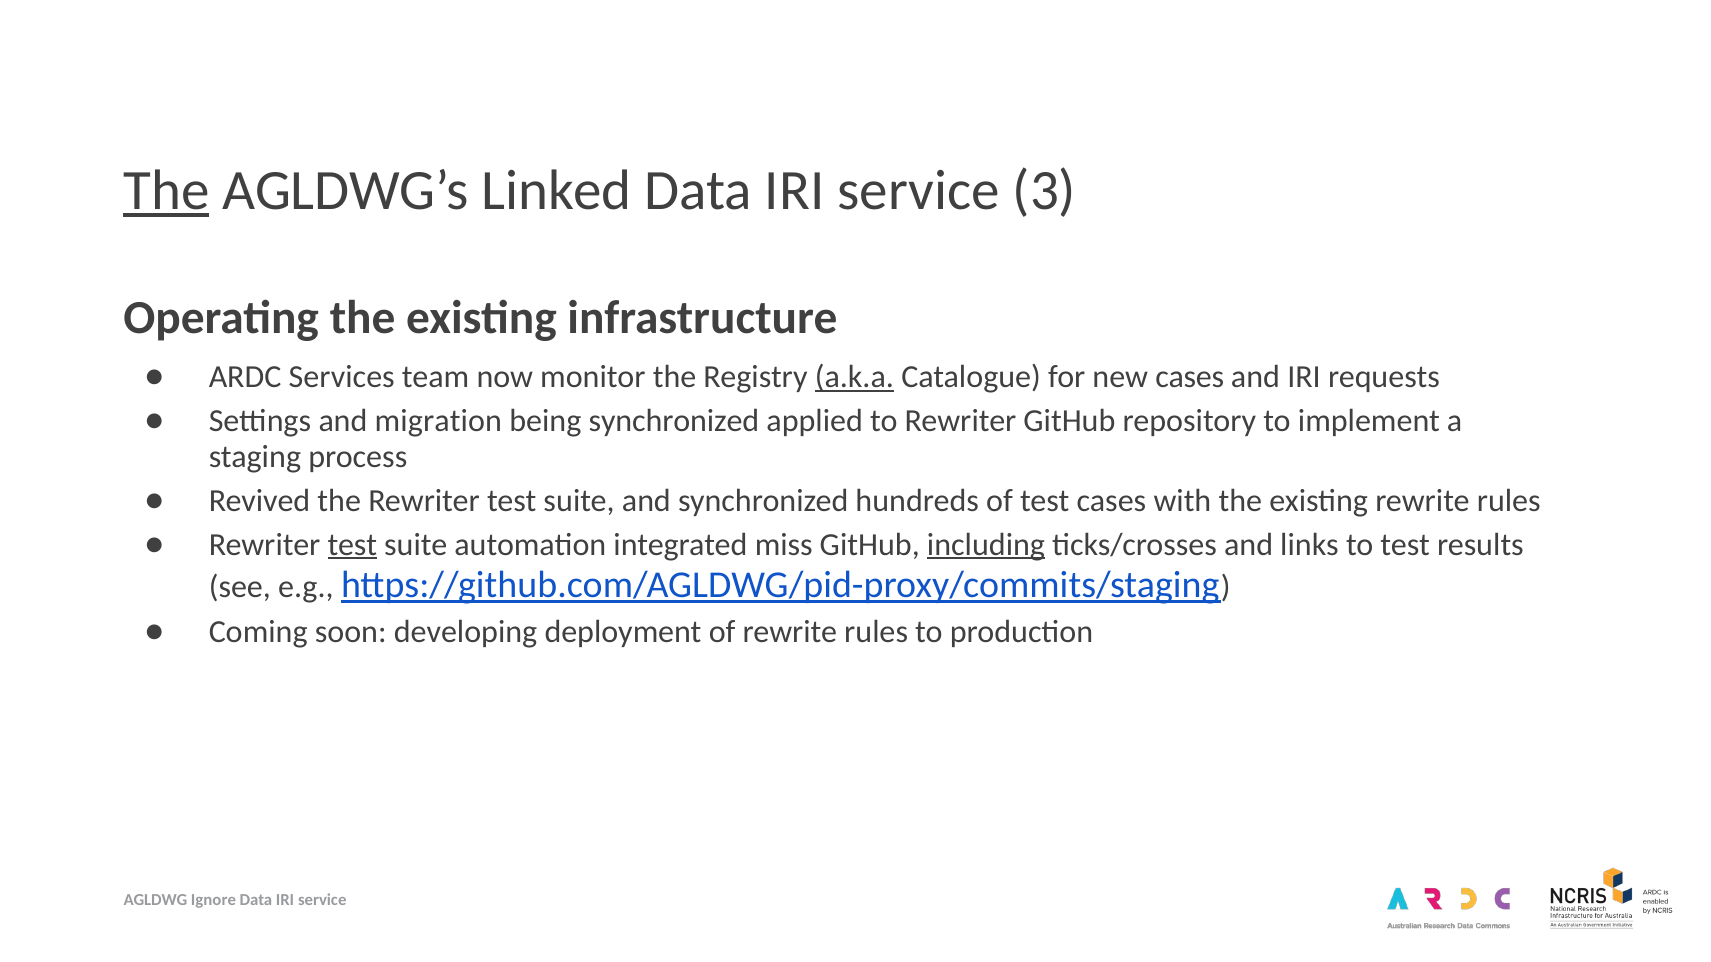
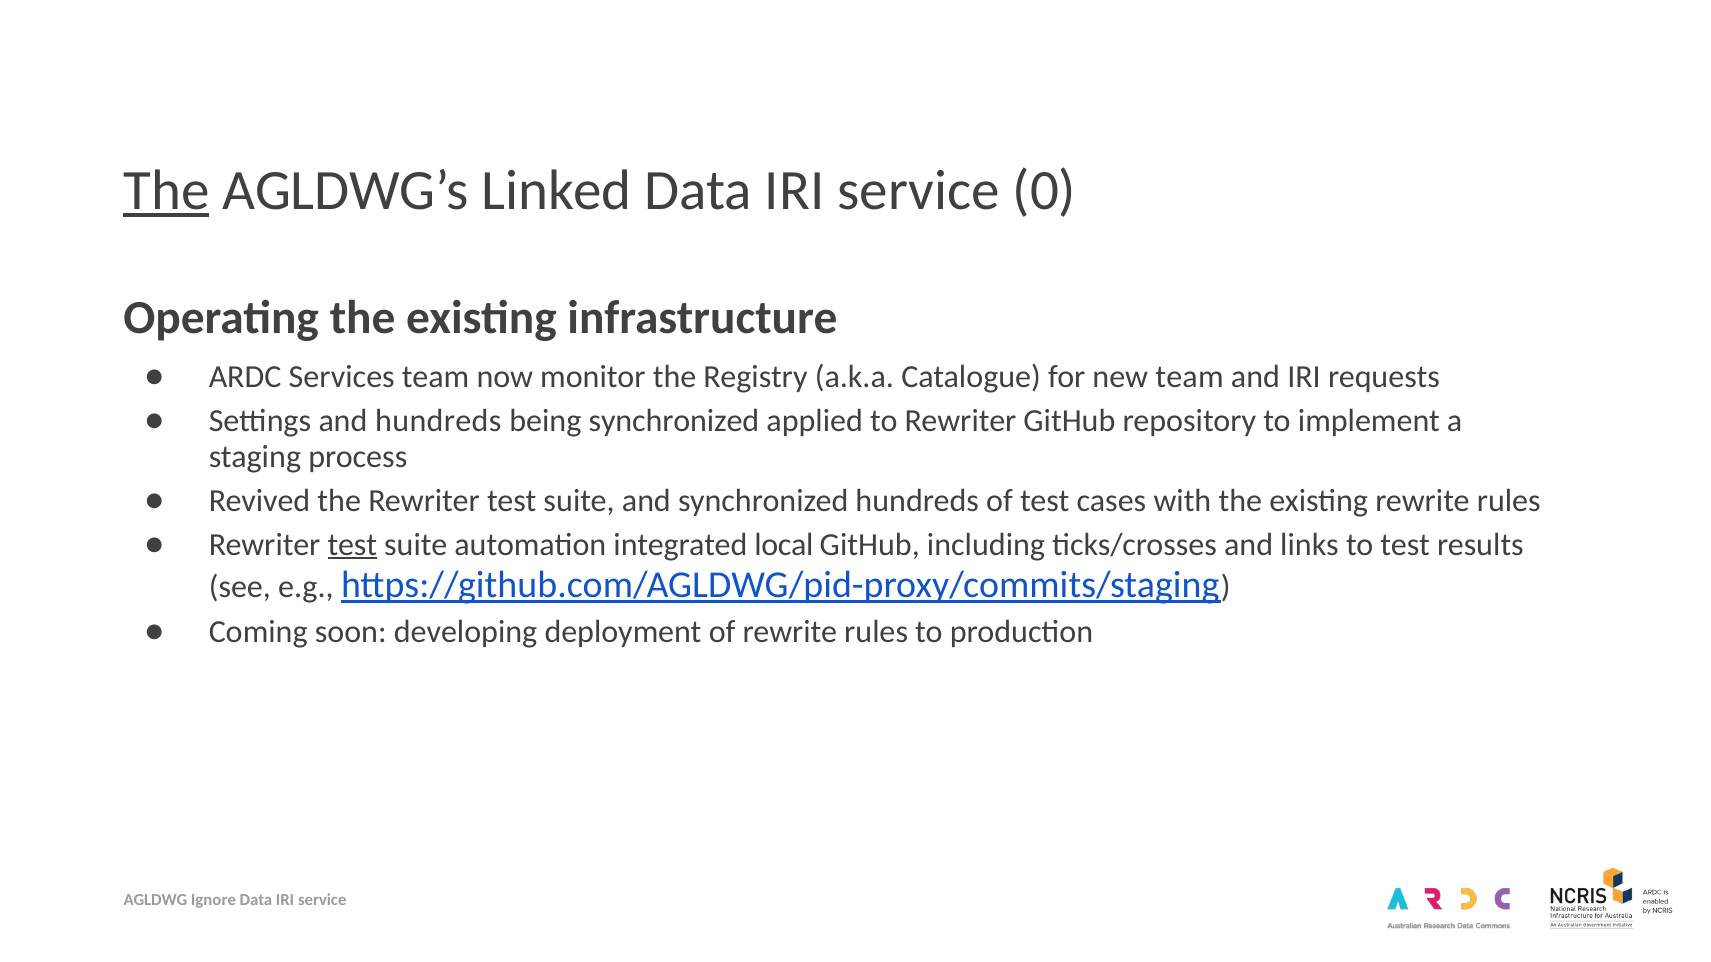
3: 3 -> 0 (1044, 191)
a.k.a underline: present -> none (854, 377)
new cases: cases -> team (1189, 377)
and migration: migration -> hundreds (438, 421)
miss: miss -> local (784, 545)
including underline: present -> none (986, 545)
